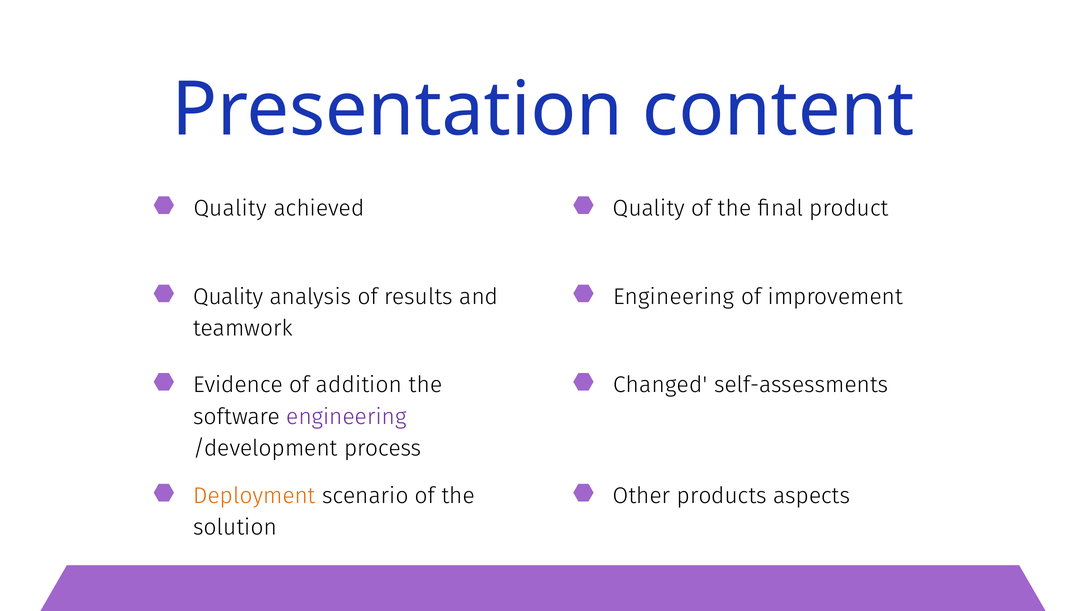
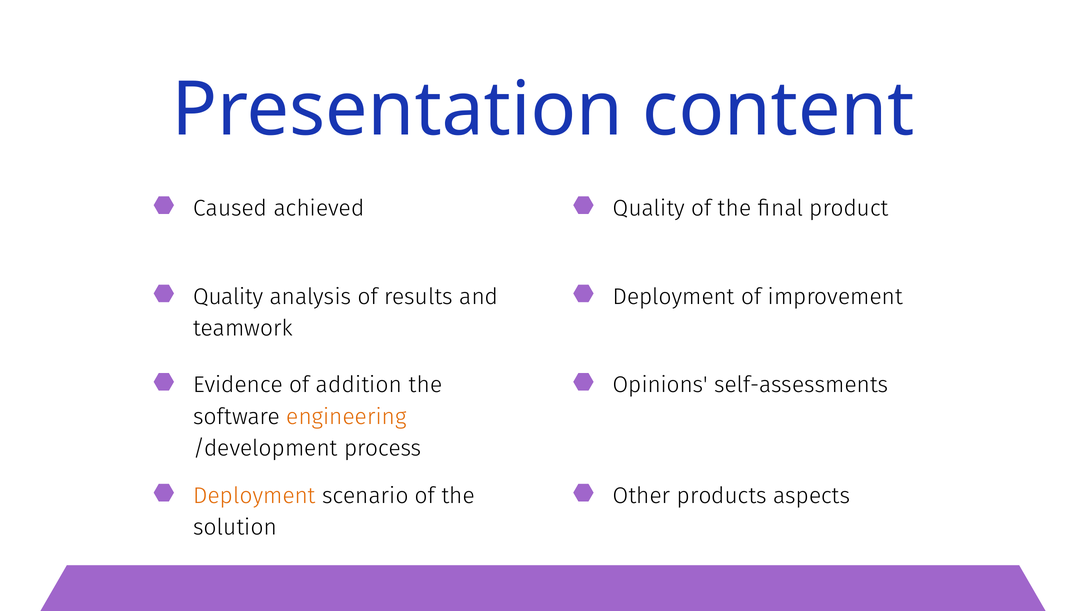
Quality: Quality -> Caused (230, 208)
Engineering: Engineering -> Deployment (674, 296)
Changed: Changed -> Opinions (660, 385)
engineering colour: purple -> orange (346, 417)
